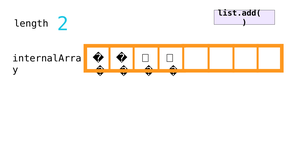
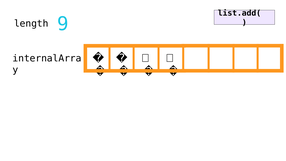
2: 2 -> 9 (63, 24)
